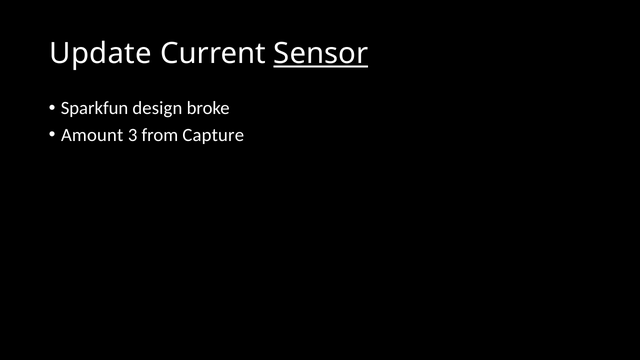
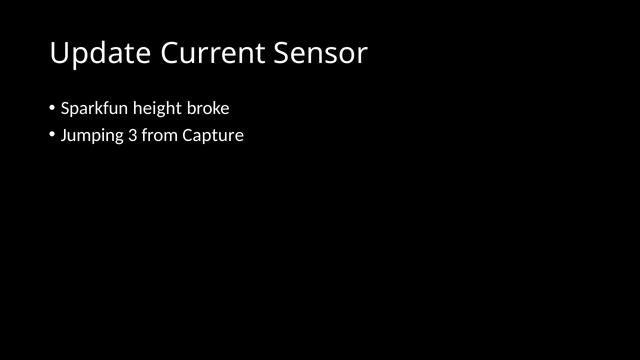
Sensor underline: present -> none (321, 54)
design: design -> height (157, 108)
Amount: Amount -> Jumping (92, 135)
